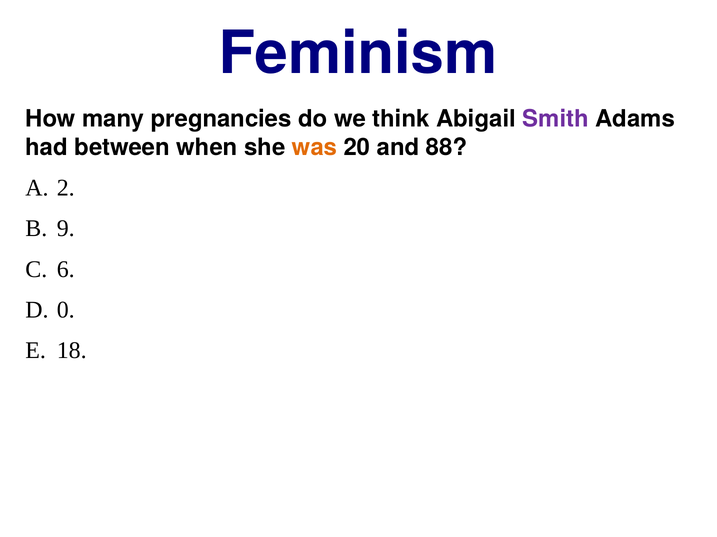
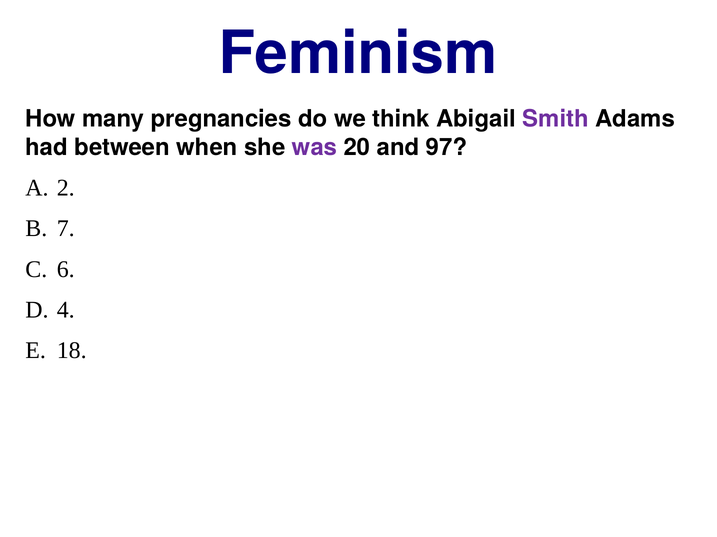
was colour: orange -> purple (315, 148)
88: 88 -> 97 (447, 148)
9: 9 -> 7 (66, 229)
0: 0 -> 4 (66, 310)
